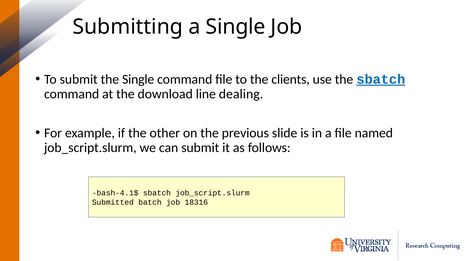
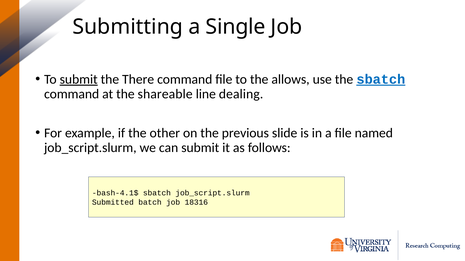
submit underline: none -> present (79, 80)
the Single: Single -> There (138, 80)
clients: clients -> allows (291, 80)
download: download -> shareable (165, 94)
